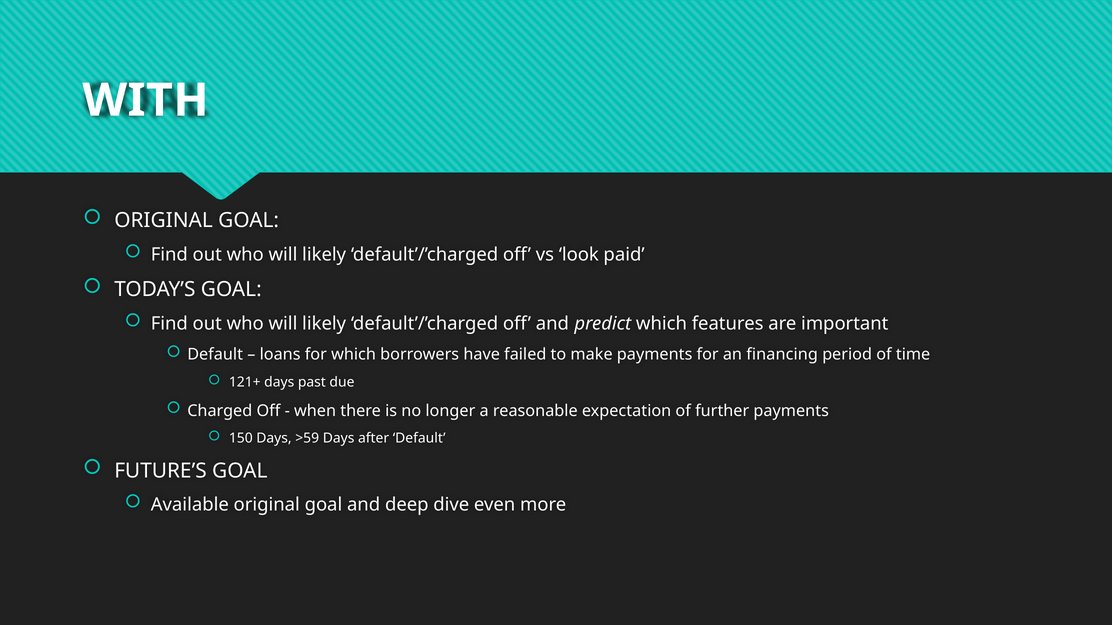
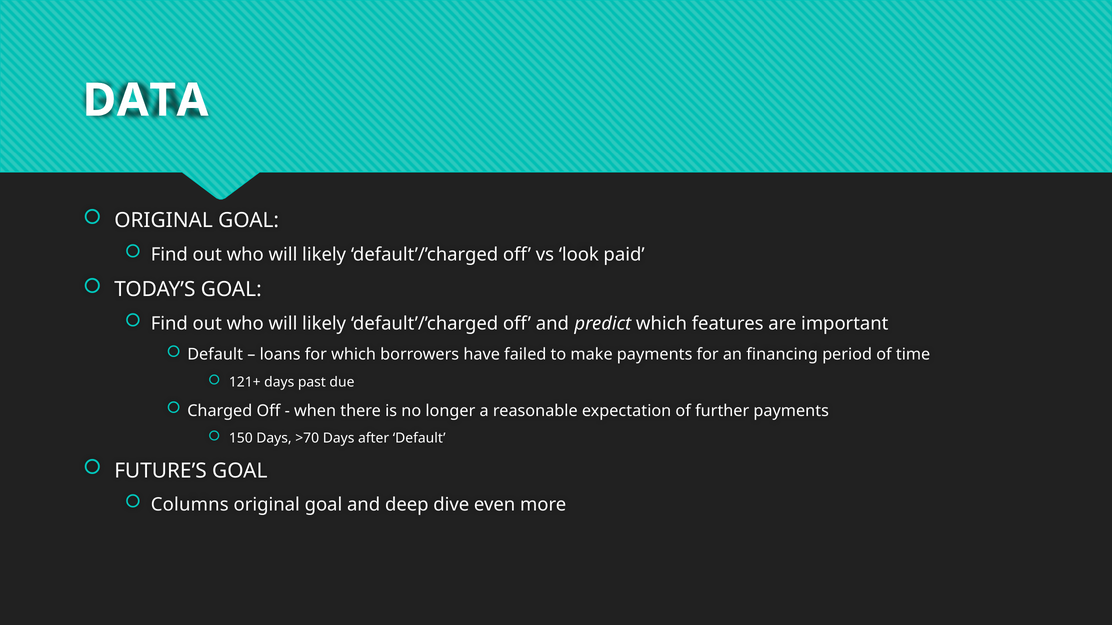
WITH: WITH -> DATA (146, 101)
>59: >59 -> >70 (307, 439)
Available: Available -> Columns (190, 505)
